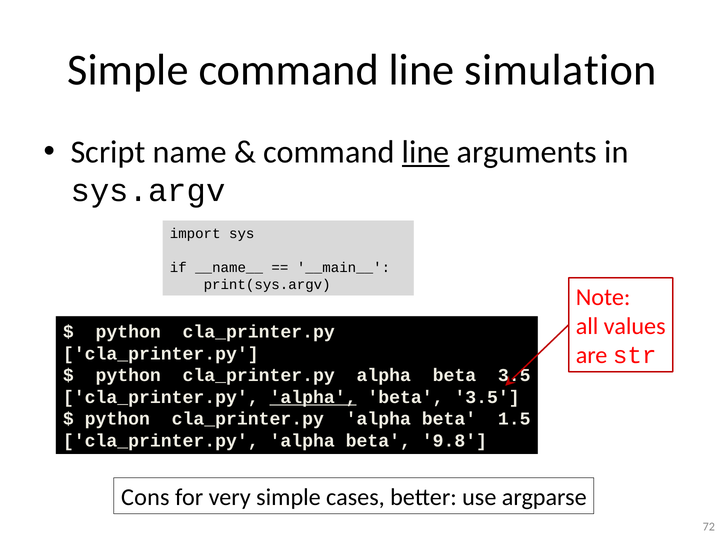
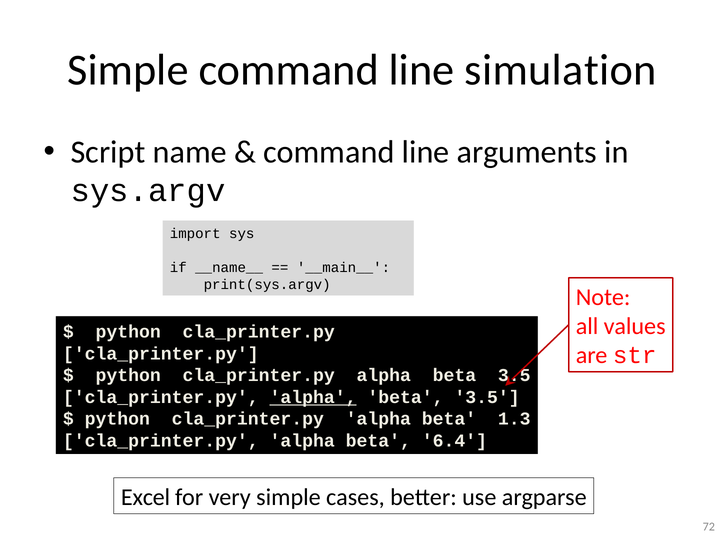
line underline: present -> none (426, 152)
1.5: 1.5 -> 1.3 (514, 419)
9.8: 9.8 -> 6.4 (454, 441)
Cons: Cons -> Excel (146, 497)
